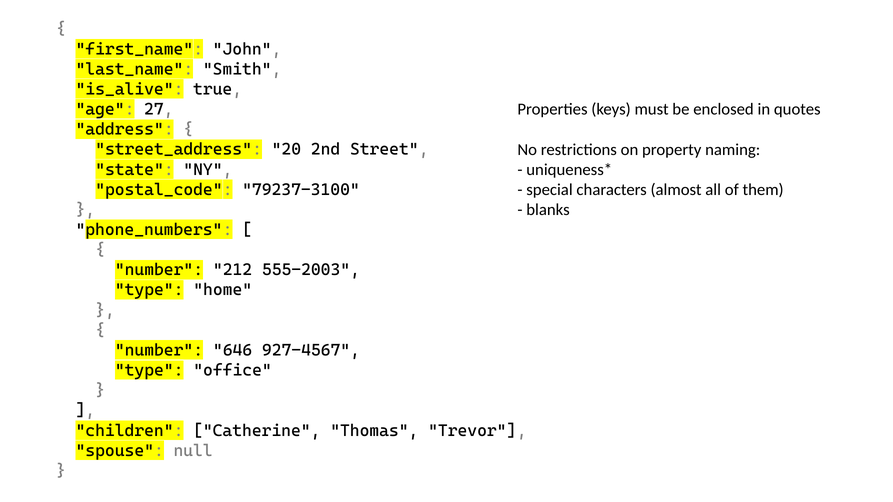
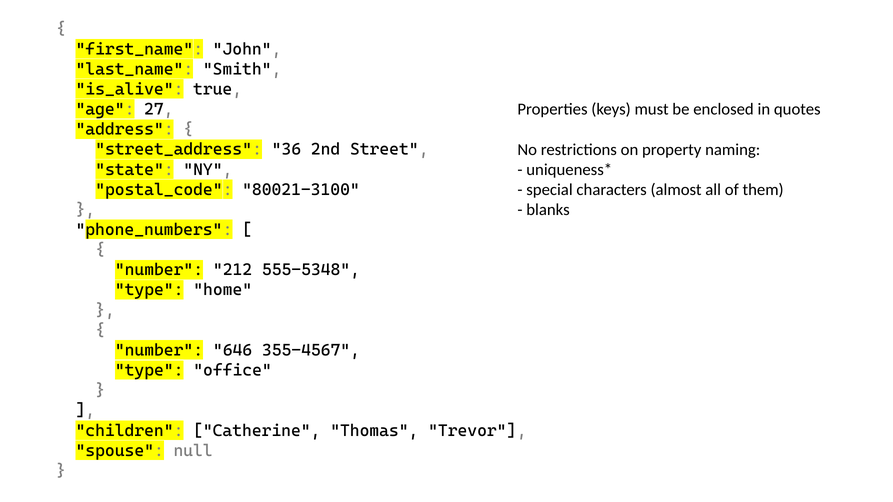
20: 20 -> 36 (286, 149)
79237-3100: 79237-3100 -> 80021-3100 (301, 190)
555-2003: 555-2003 -> 555-5348 (311, 270)
927-4567: 927-4567 -> 355-4567 (311, 350)
